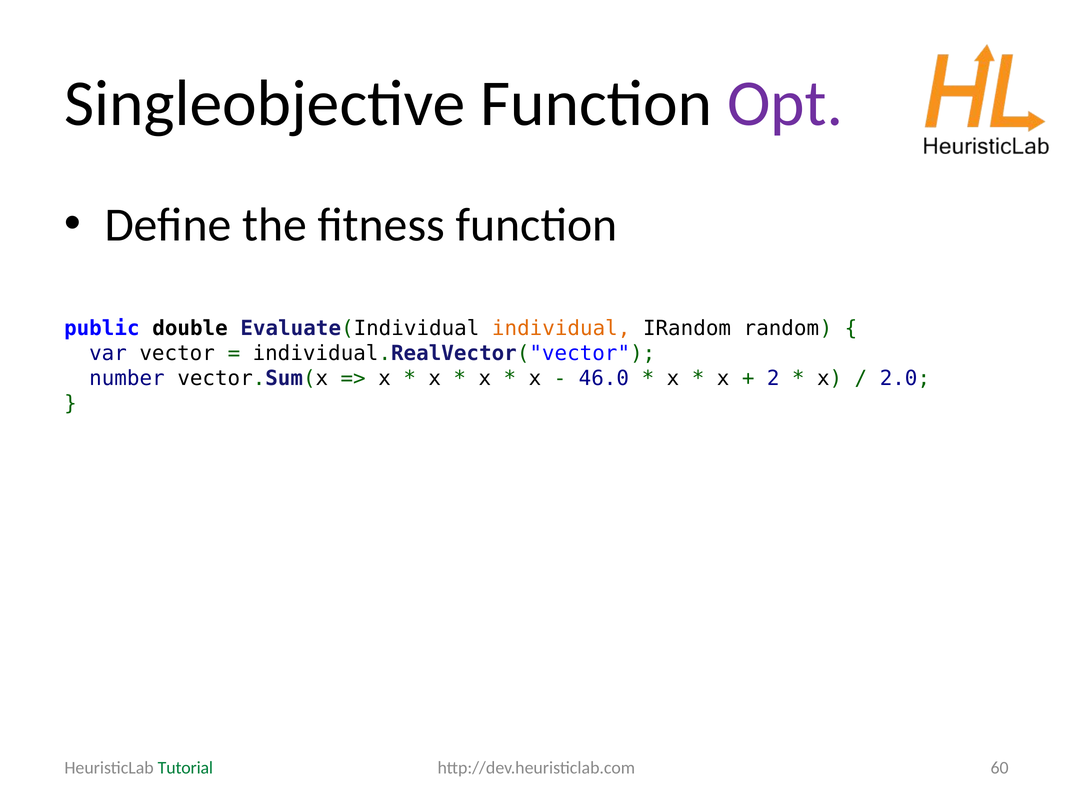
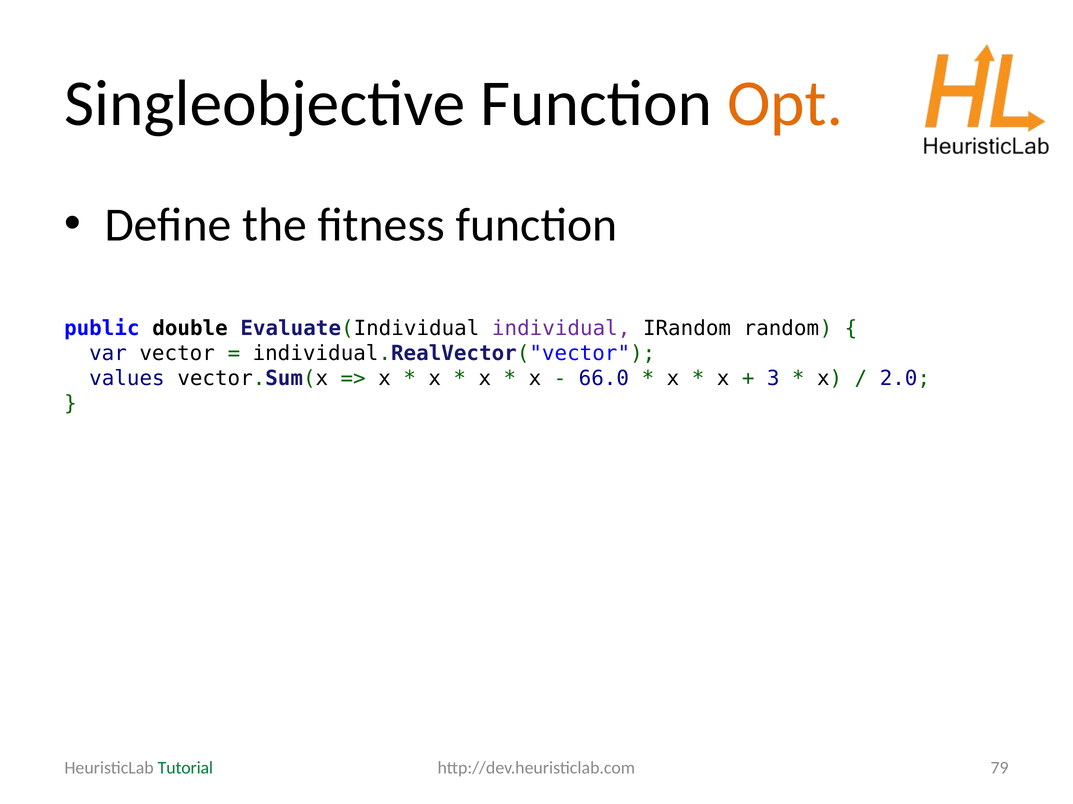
Opt colour: purple -> orange (785, 104)
individual colour: orange -> purple (561, 329)
number: number -> values (127, 379)
46.0: 46.0 -> 66.0 (604, 379)
2: 2 -> 3 (773, 379)
60: 60 -> 79 (1000, 768)
